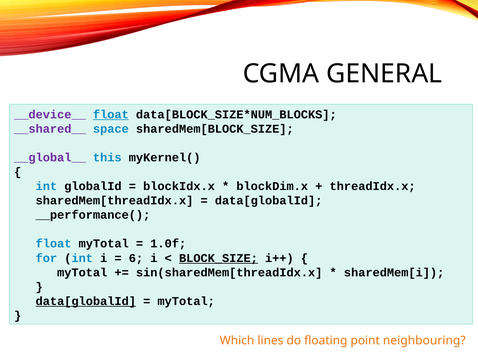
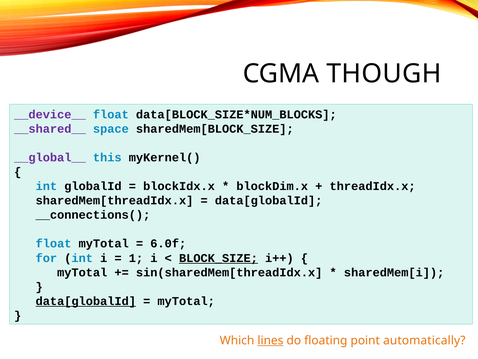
GENERAL: GENERAL -> THOUGH (384, 74)
float underline: present -> none (111, 114)
__performance(: __performance( -> __connections( (93, 215)
1.0f: 1.0f -> 6.0f (168, 243)
6: 6 -> 1 (136, 258)
lines underline: none -> present (270, 340)
neighbouring: neighbouring -> automatically (424, 340)
